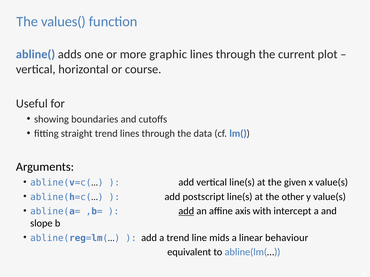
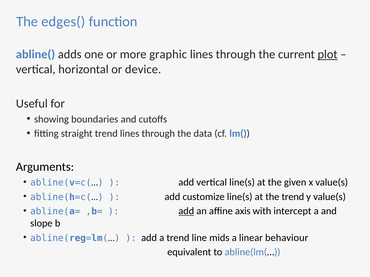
values(: values( -> edges( (63, 22)
plot underline: none -> present (328, 55)
course: course -> device (143, 69)
postscript: postscript -> customize (204, 197)
the other: other -> trend (293, 197)
